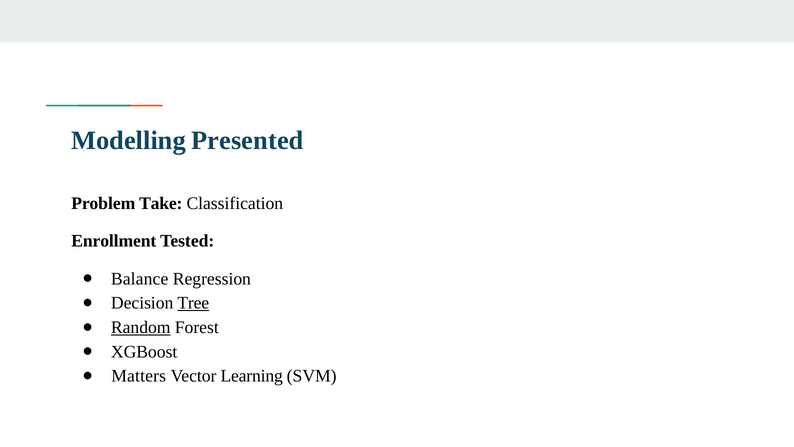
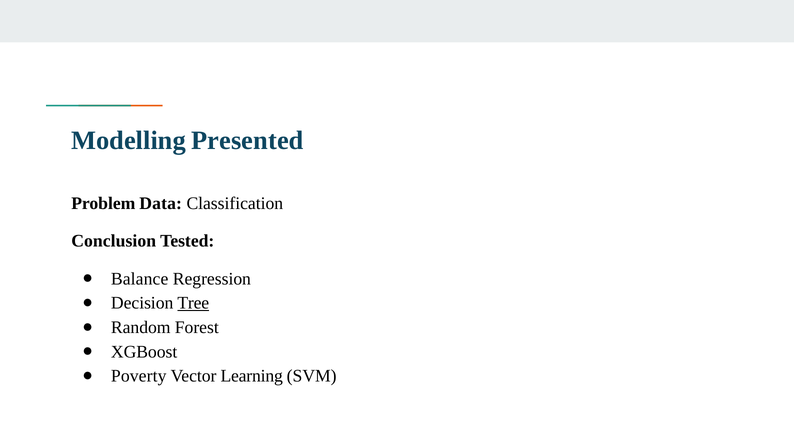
Take: Take -> Data (161, 203)
Enrollment: Enrollment -> Conclusion (114, 241)
Random underline: present -> none (141, 327)
Matters: Matters -> Poverty (139, 376)
